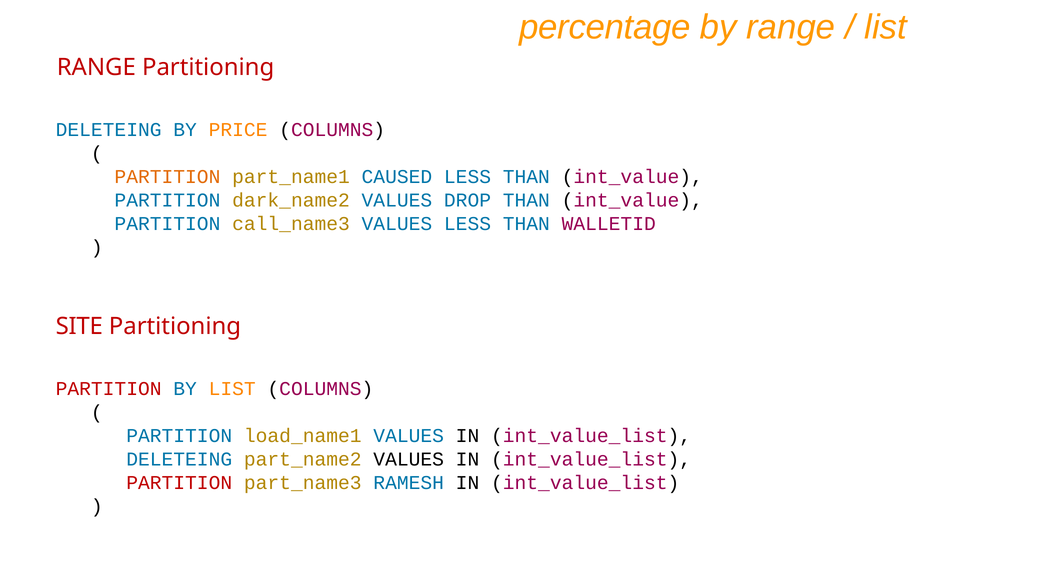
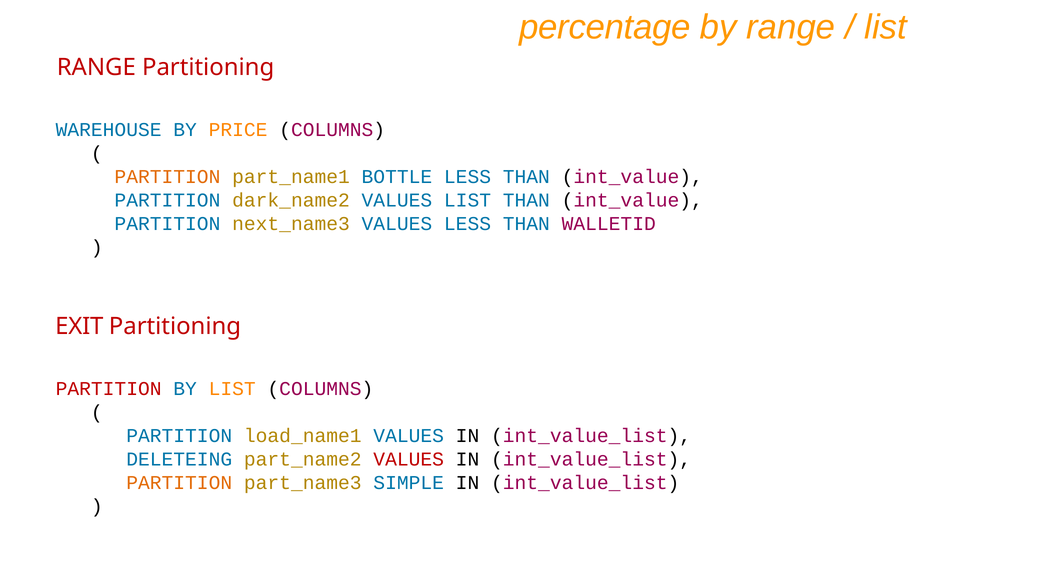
DELETEING: DELETEING -> WAREHOUSE (109, 130)
CAUSED: CAUSED -> BOTTLE (397, 177)
VALUES DROP: DROP -> LIST (468, 200)
call_name3: call_name3 -> next_name3 (291, 224)
SITE: SITE -> EXIT (79, 326)
VALUES colour: black -> red (409, 460)
PARTITION colour: red -> orange (179, 483)
RAMESH: RAMESH -> SIMPLE (409, 483)
